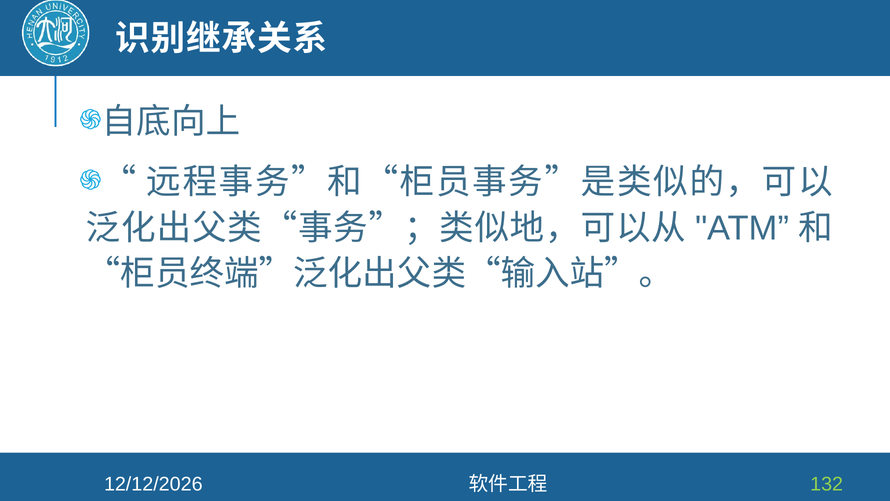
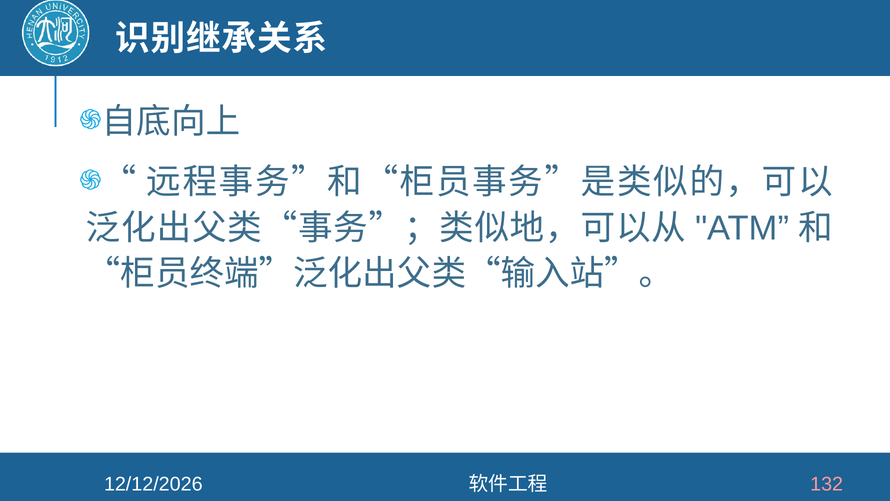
132 colour: light green -> pink (827, 484)
